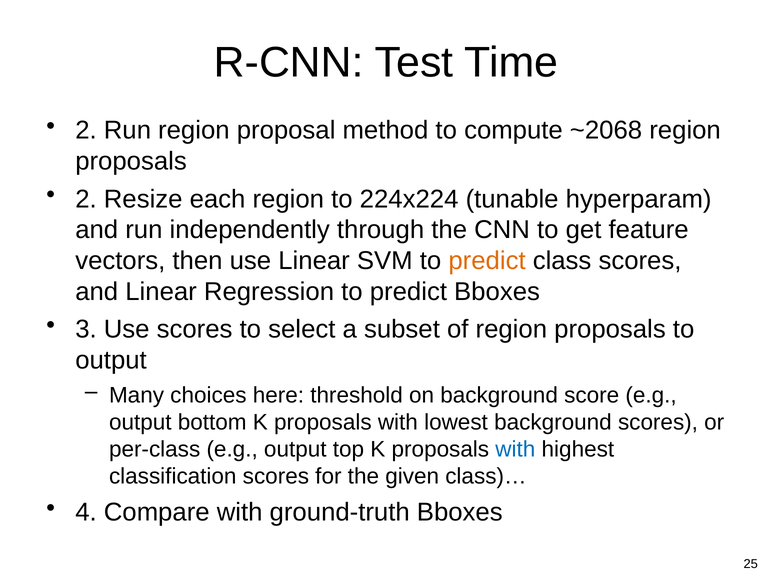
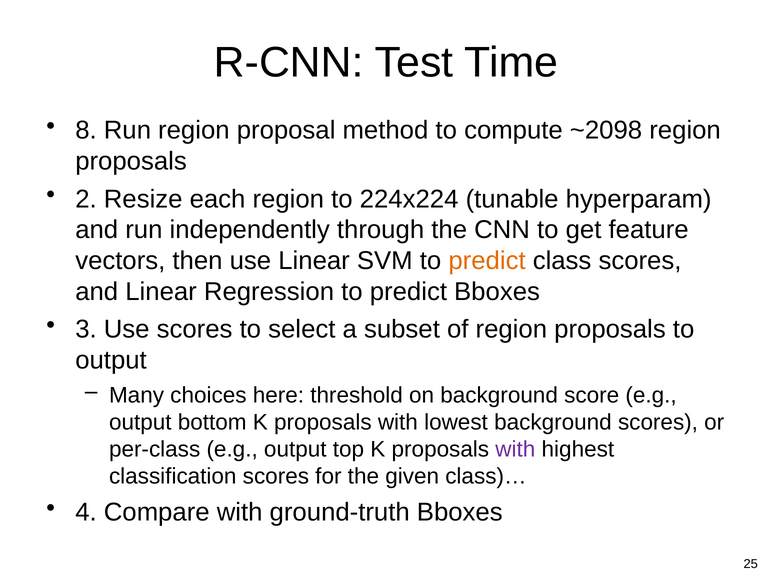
2: 2 -> 8 (86, 130)
~2068: ~2068 -> ~2098 (606, 130)
with colour: blue -> purple (515, 449)
